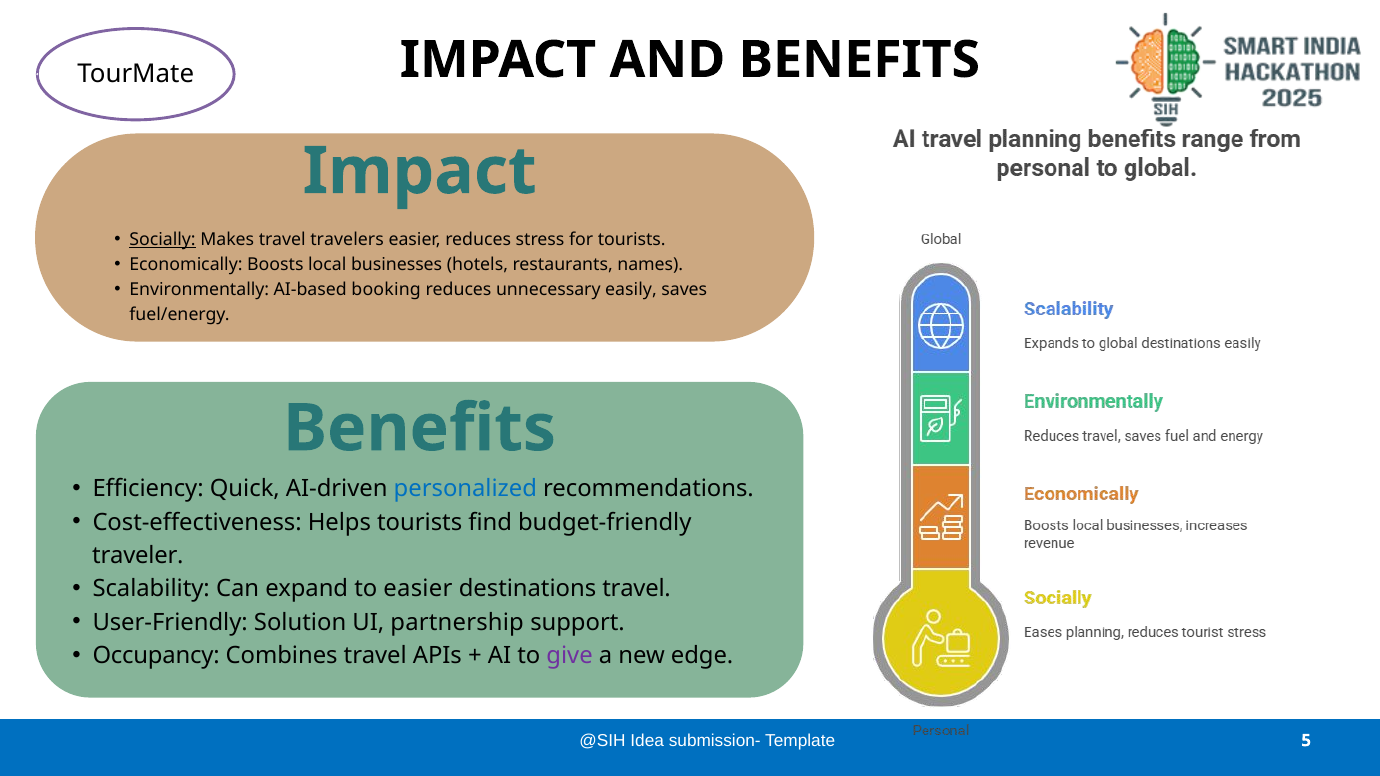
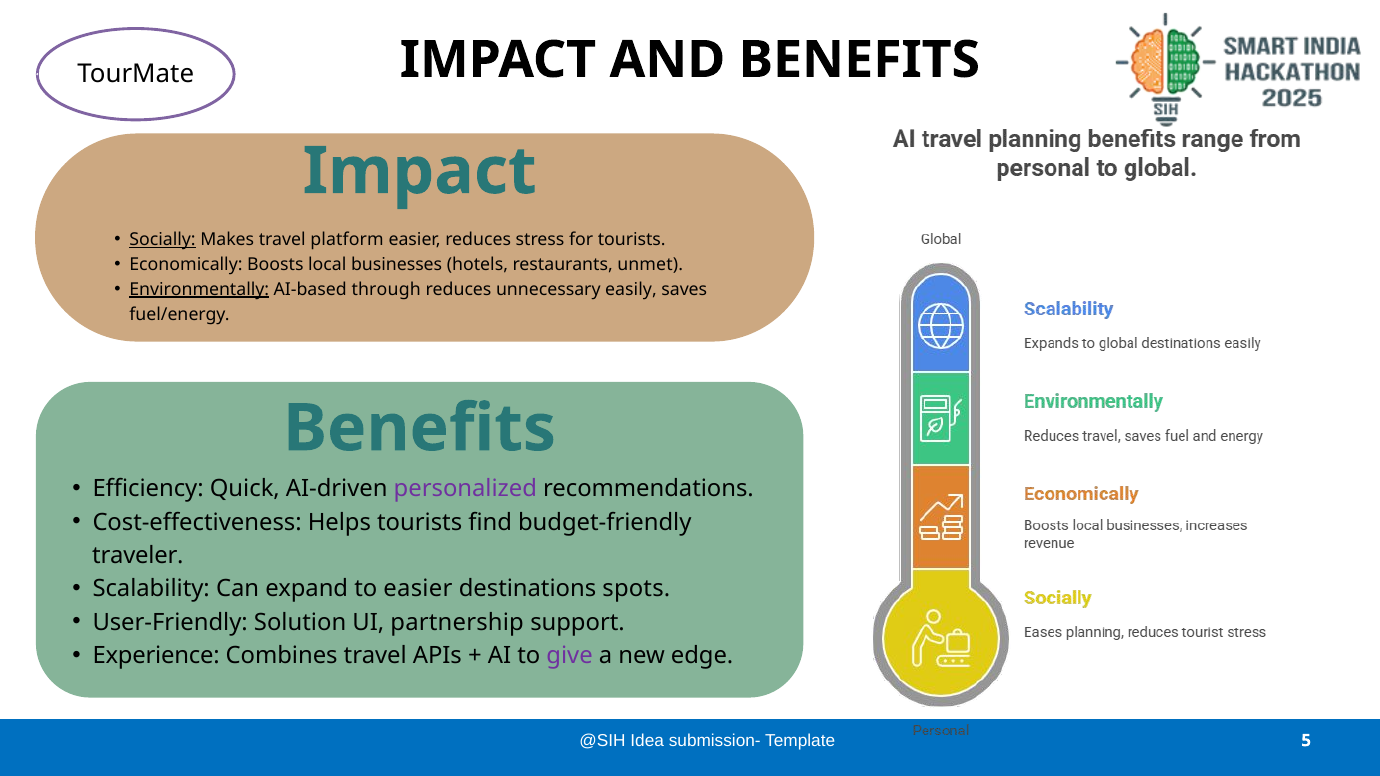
travelers: travelers -> platform (347, 240)
names: names -> unmet (650, 265)
Environmentally underline: none -> present (199, 289)
booking: booking -> through (386, 289)
personalized colour: blue -> purple (465, 489)
destinations travel: travel -> spots (636, 589)
Occupancy: Occupancy -> Experience (156, 656)
